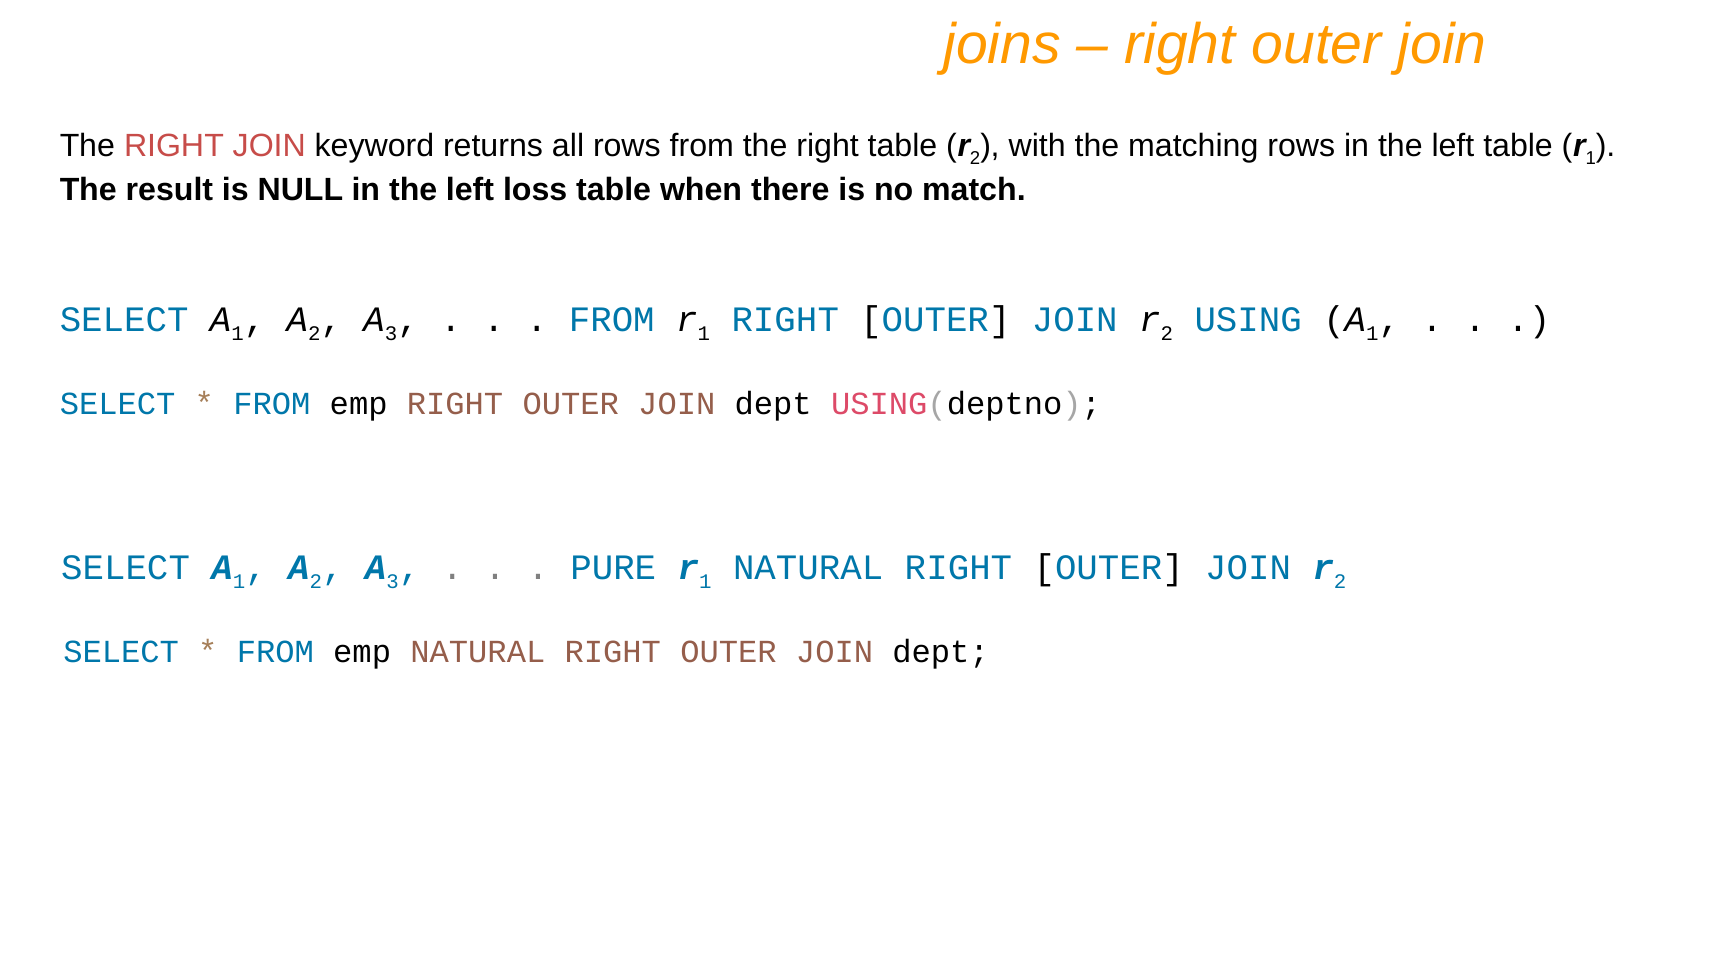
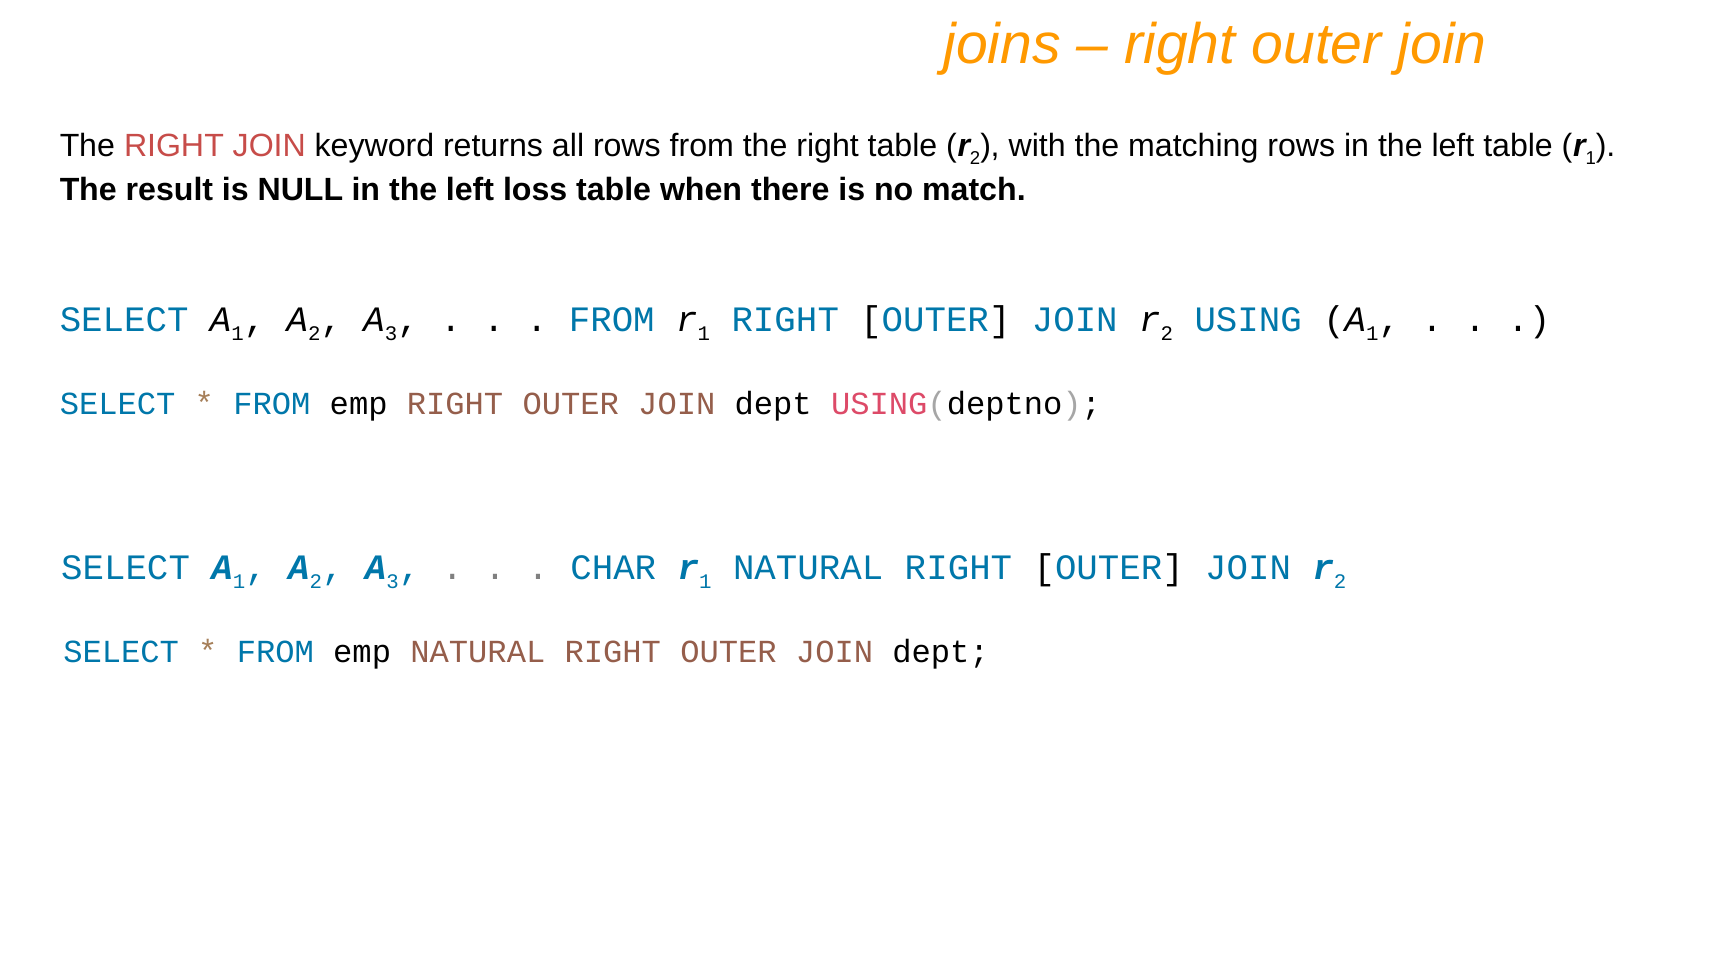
PURE: PURE -> CHAR (613, 568)
